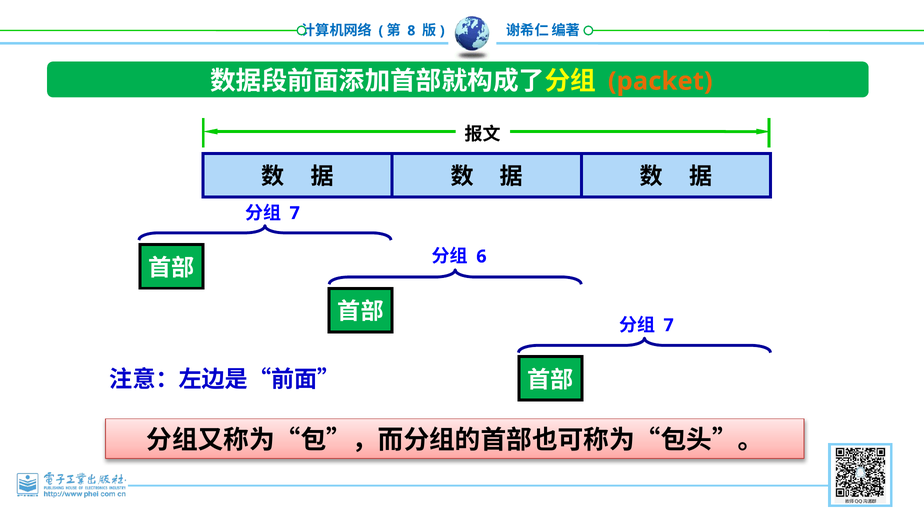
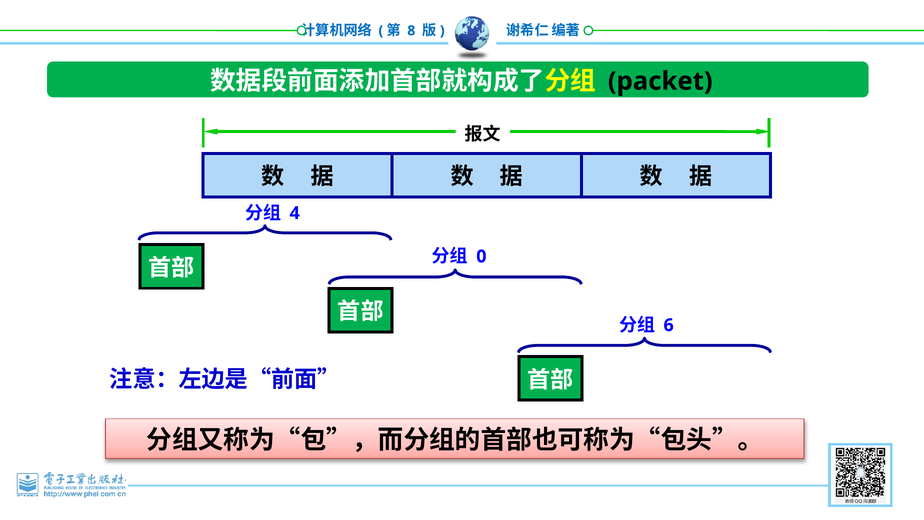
packet colour: orange -> black (660, 81)
7: 7 -> 4 (295, 213)
6: 6 -> 0 (481, 256)
7: 7 -> 6 (669, 325)
